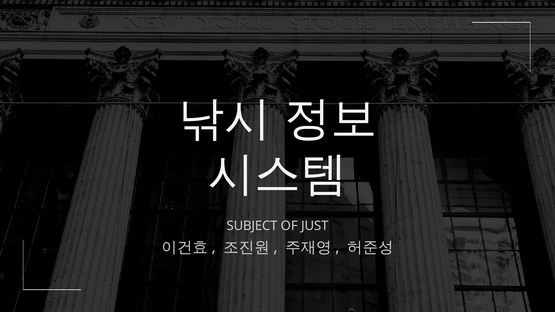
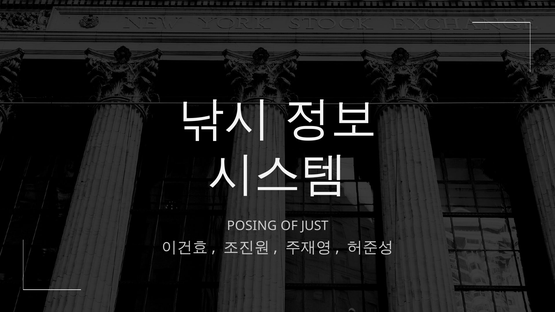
SUBJECT: SUBJECT -> POSING (252, 226)
